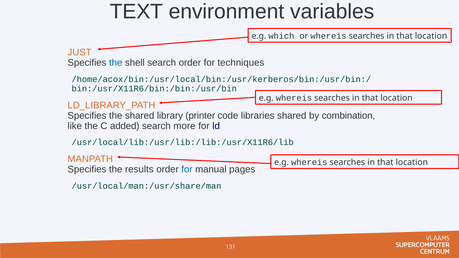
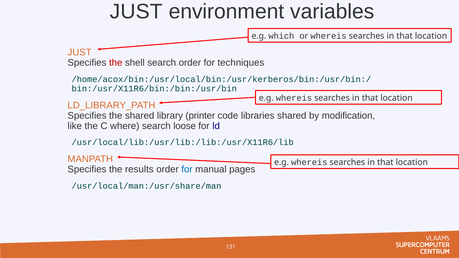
TEXT: TEXT -> JUST (136, 11)
the colour: blue -> red (116, 63)
combination: combination -> modification (348, 116)
added: added -> where (125, 126)
more: more -> loose (185, 126)
